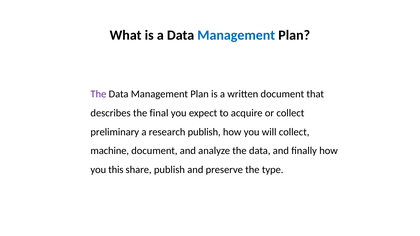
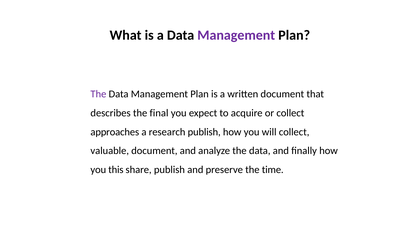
Management colour: blue -> purple (236, 35)
preliminary: preliminary -> approaches (115, 132)
machine: machine -> valuable (110, 151)
type: type -> time (273, 170)
